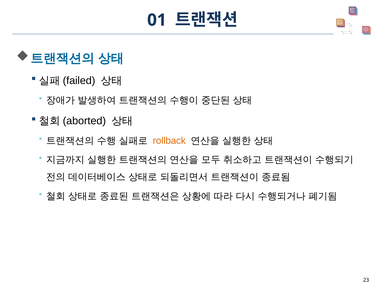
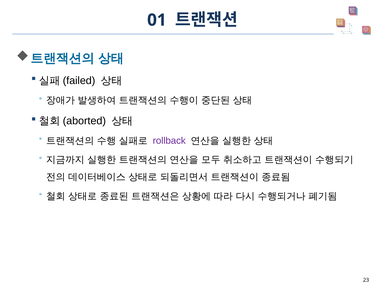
rollback colour: orange -> purple (169, 141)
